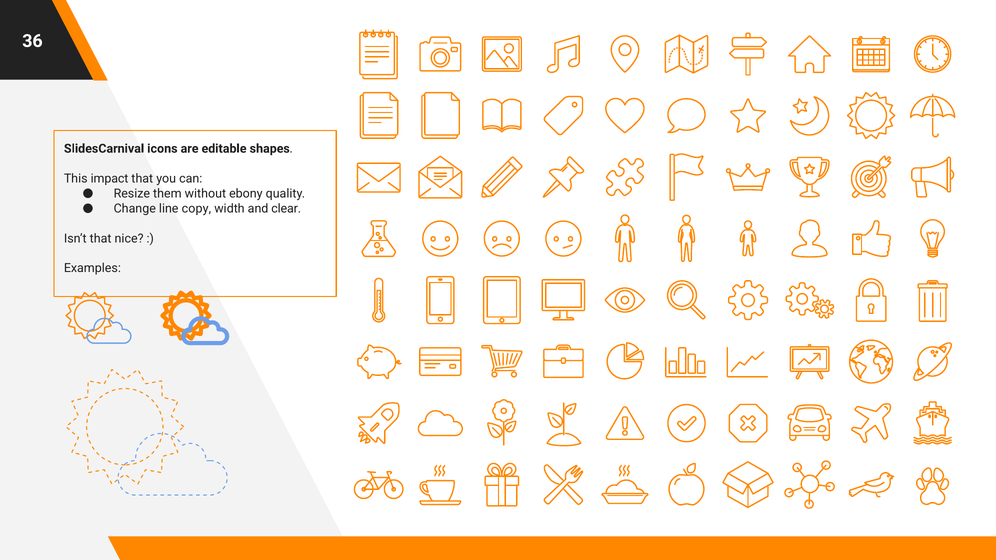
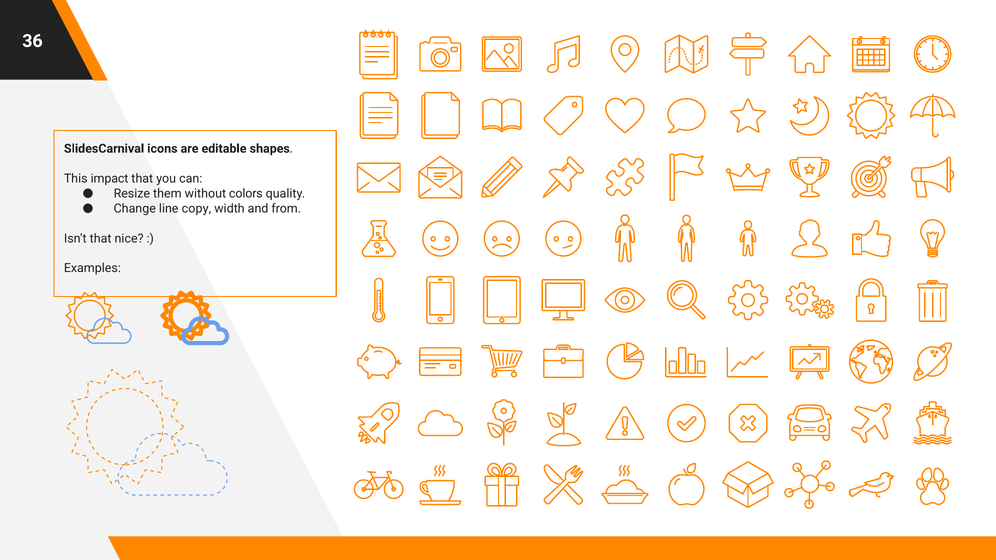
ebony: ebony -> colors (246, 194)
clear: clear -> from (286, 209)
